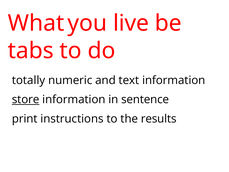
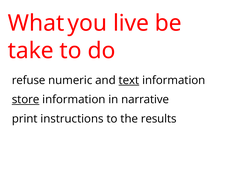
tabs: tabs -> take (31, 51)
totally: totally -> refuse (29, 80)
text underline: none -> present (129, 80)
sentence: sentence -> narrative (145, 99)
